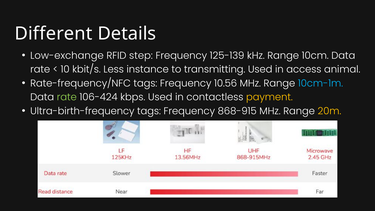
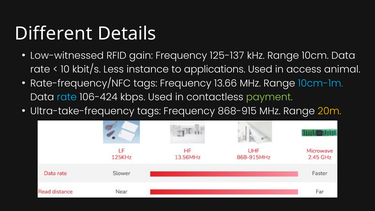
Low-exchange: Low-exchange -> Low-witnessed (67, 56)
step: step -> gain (141, 56)
125-139: 125-139 -> 125-137 (227, 56)
transmitting: transmitting -> applications (215, 69)
10.56: 10.56 -> 13.66 (226, 83)
rate colour: light green -> light blue (67, 97)
payment colour: yellow -> light green (269, 97)
Ultra-birth-frequency: Ultra-birth-frequency -> Ultra-take-frequency (82, 111)
